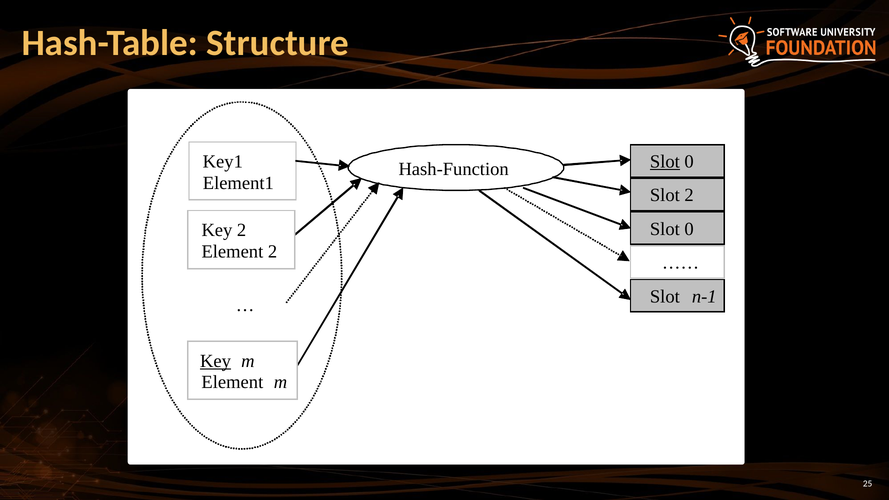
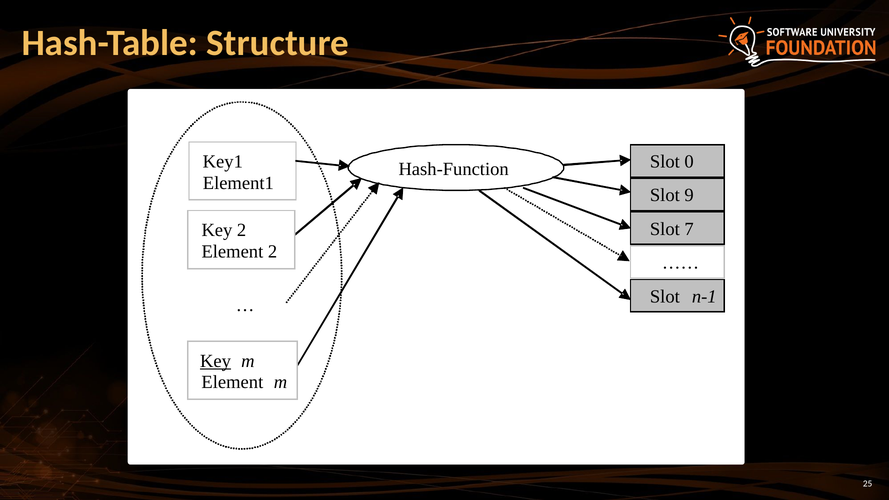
Slot underline: present -> none (665, 162)
Slot 2: 2 -> 9 (689, 195)
0: 0 -> 7 (689, 229)
